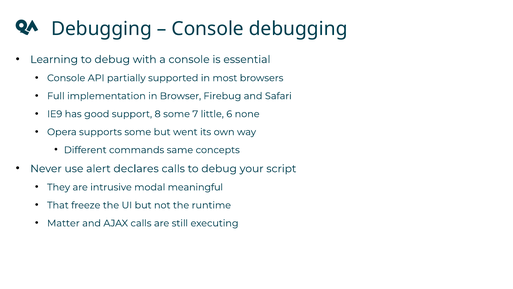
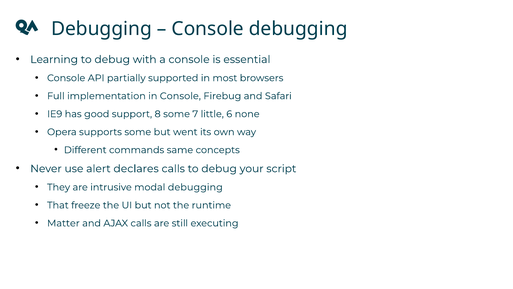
in Browser: Browser -> Console (180, 96)
modal meaningful: meaningful -> debugging (195, 187)
